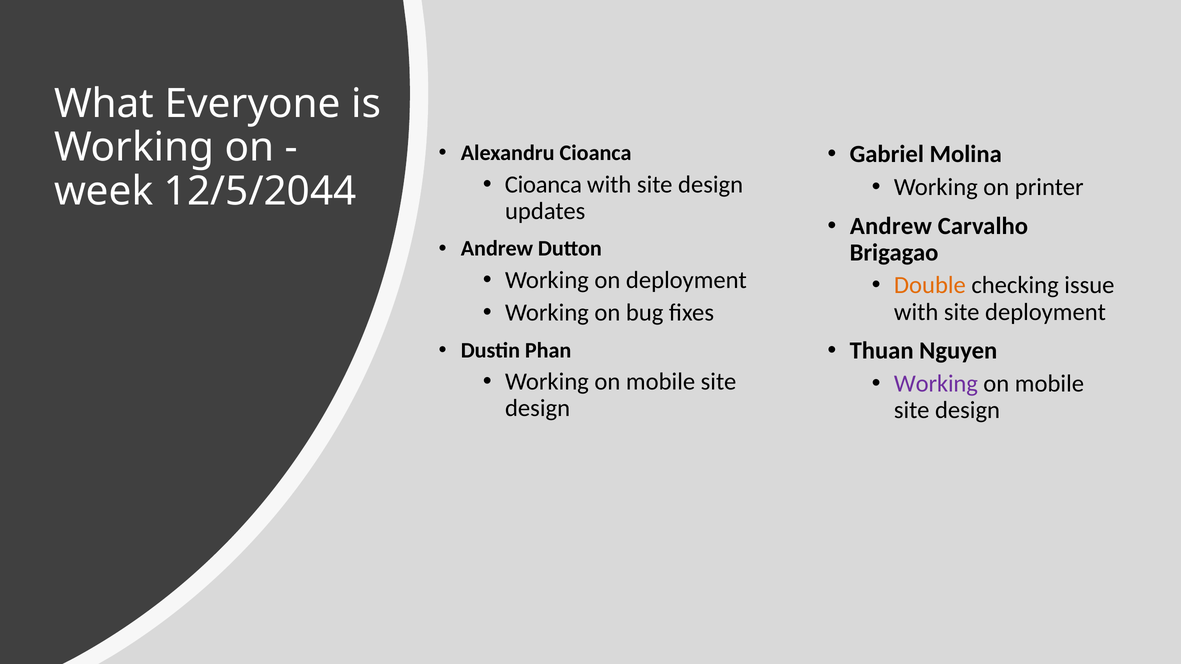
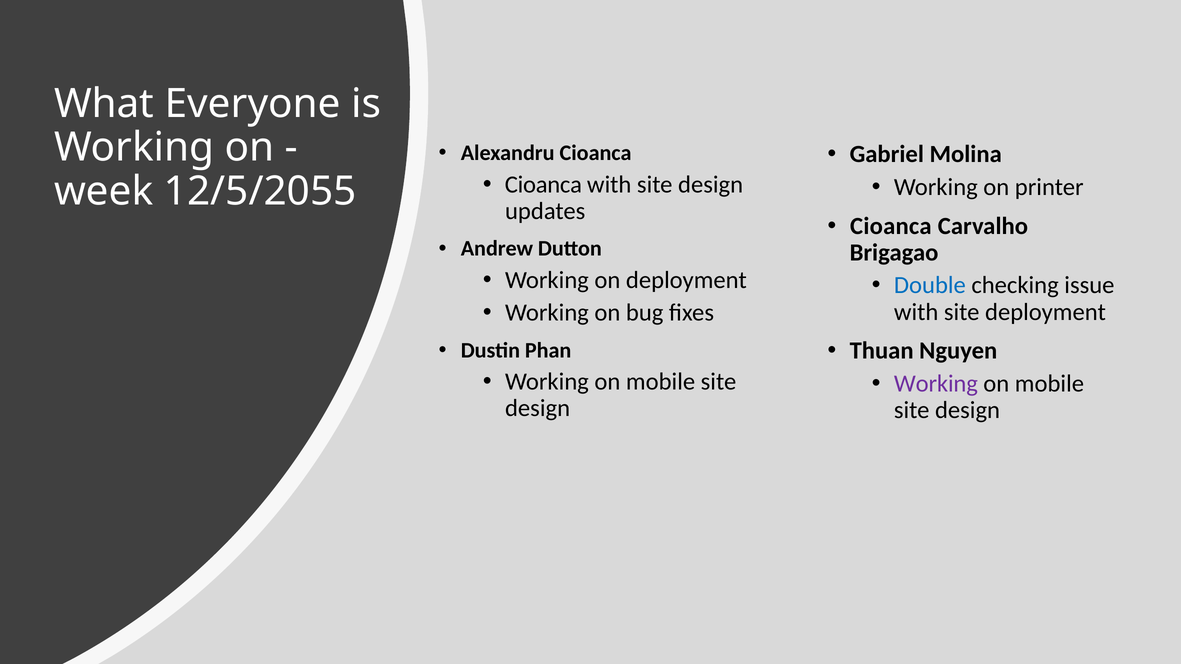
12/5/2044: 12/5/2044 -> 12/5/2055 (260, 191)
Andrew: Andrew -> Cioanca (891, 226)
Double colour: orange -> blue (930, 285)
